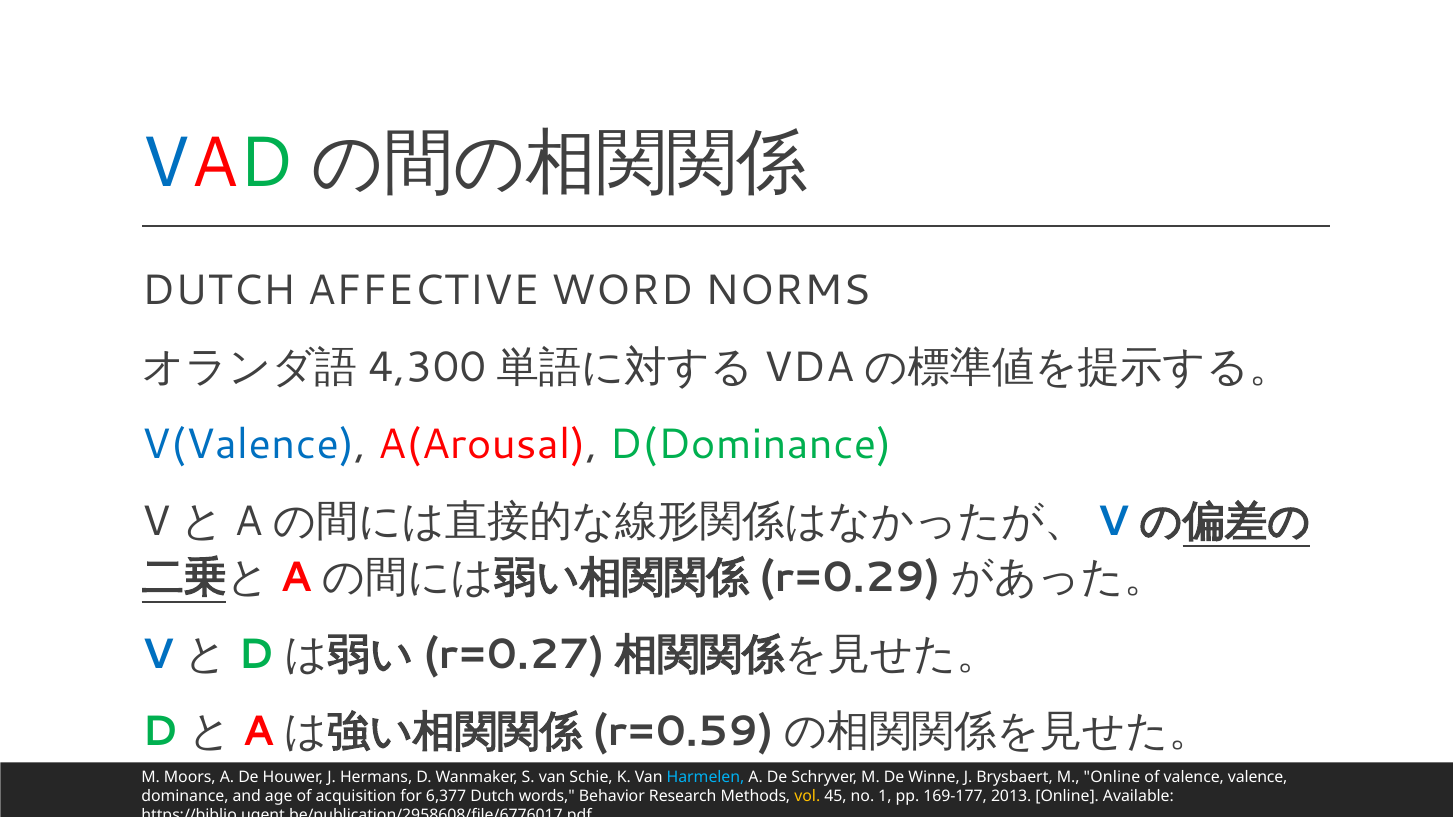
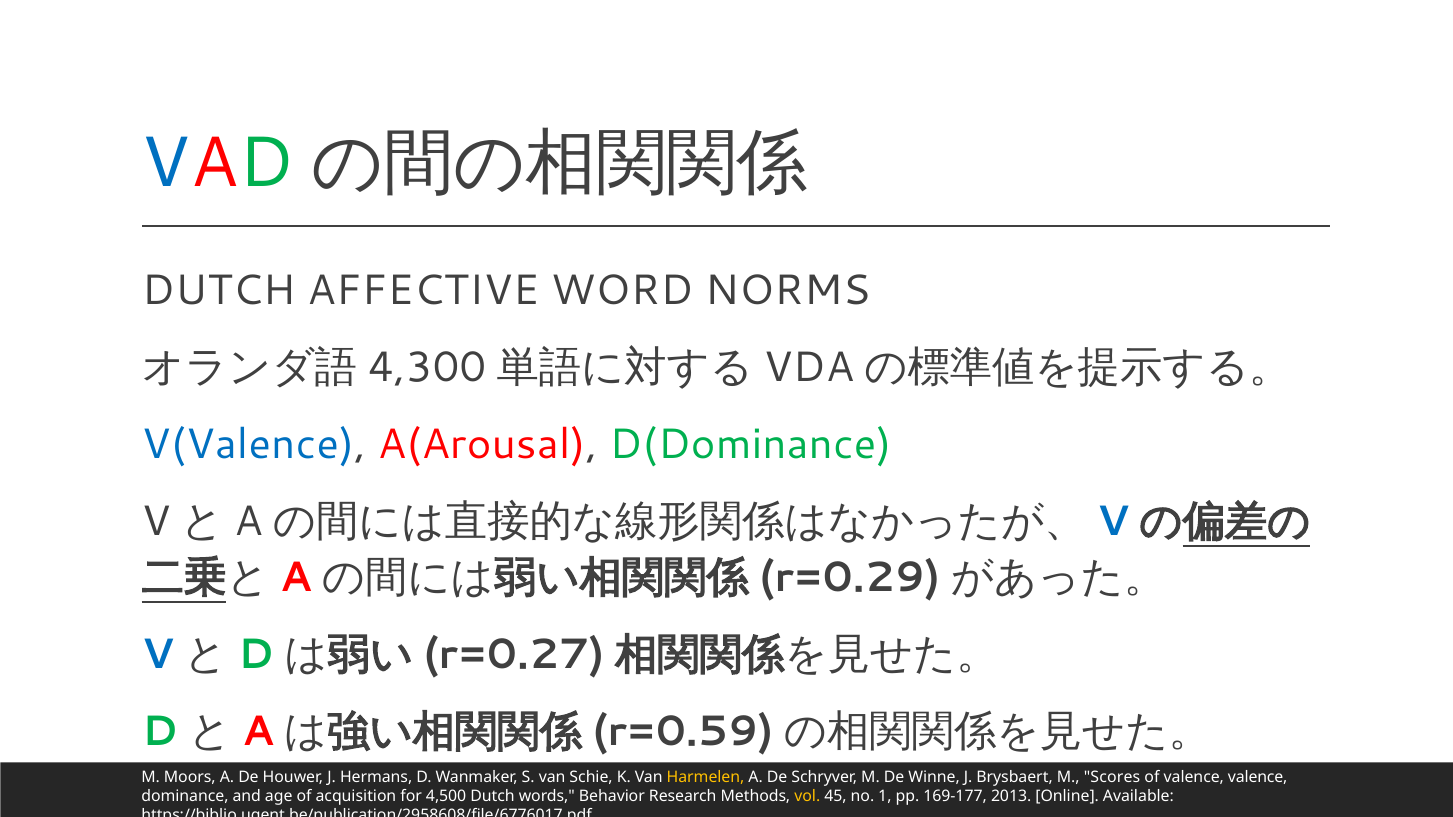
Harmelen colour: light blue -> yellow (706, 777)
M Online: Online -> Scores (1112, 777)
6,377: 6,377 -> 4,500 (446, 796)
